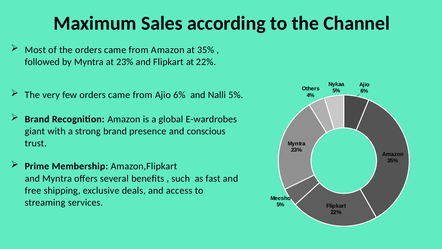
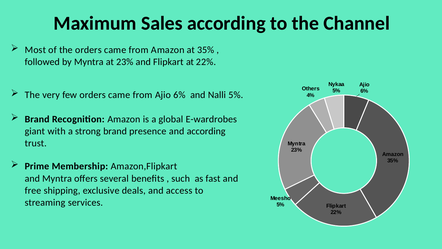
and conscious: conscious -> according (206, 131)
